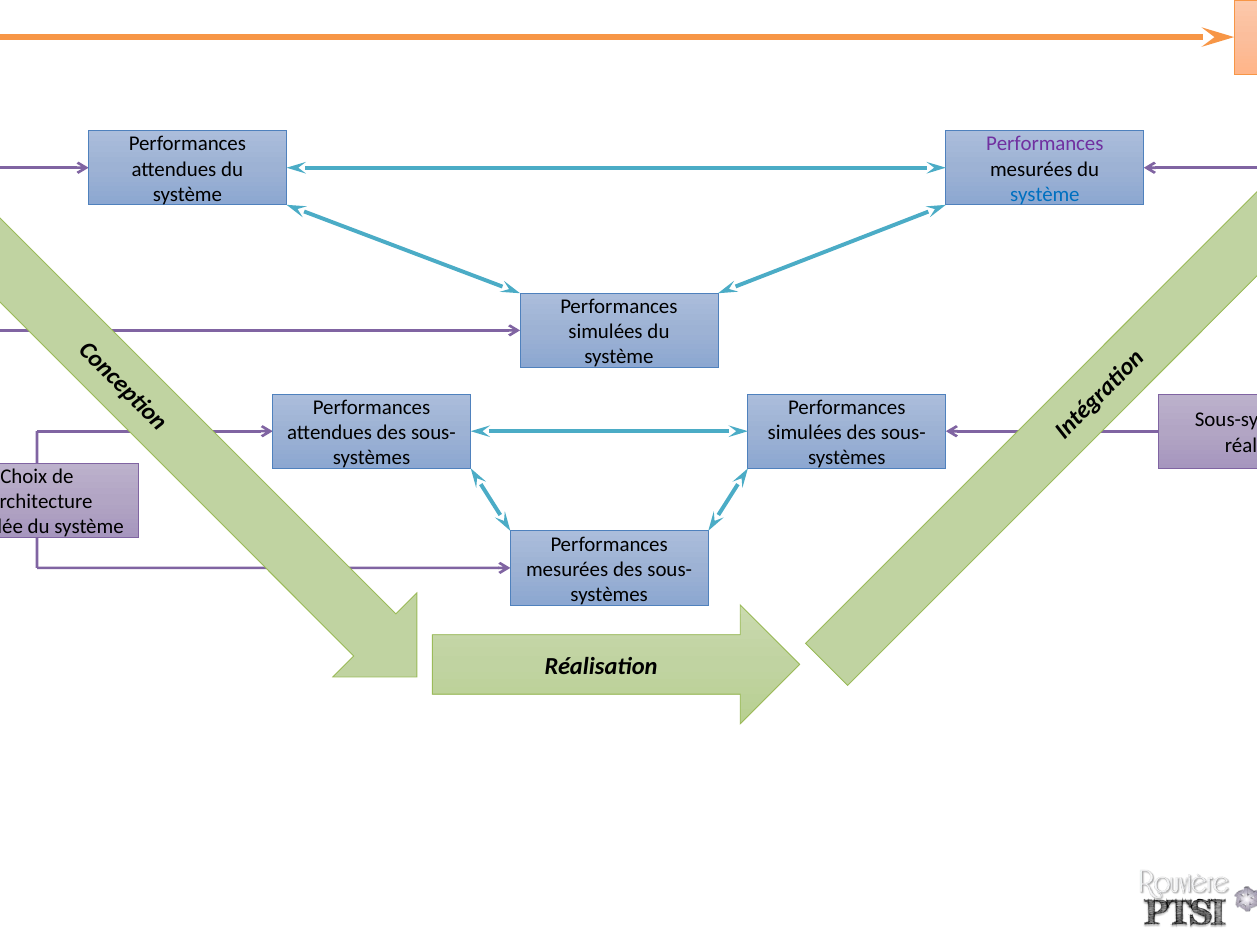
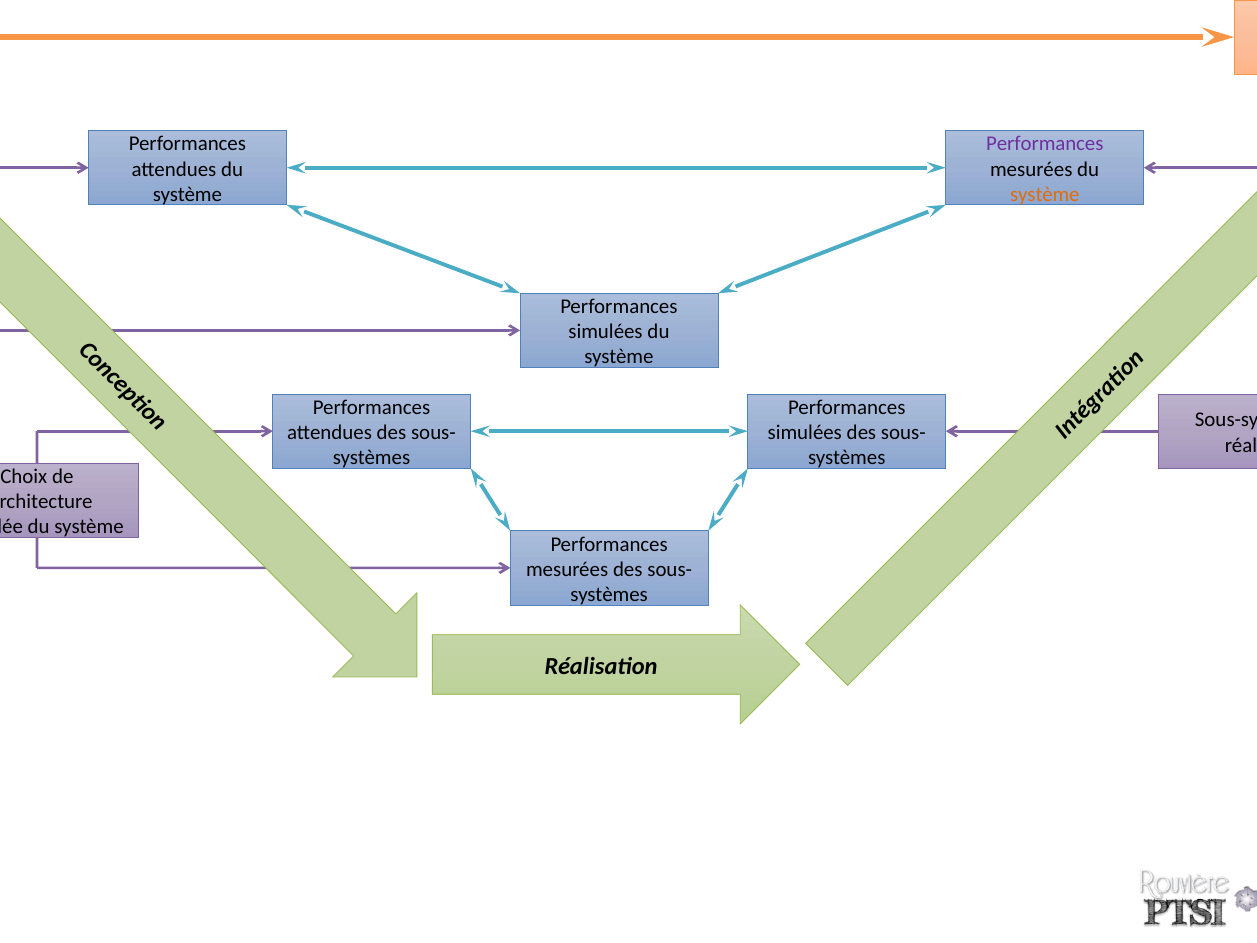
système colour: blue -> orange (1045, 194)
